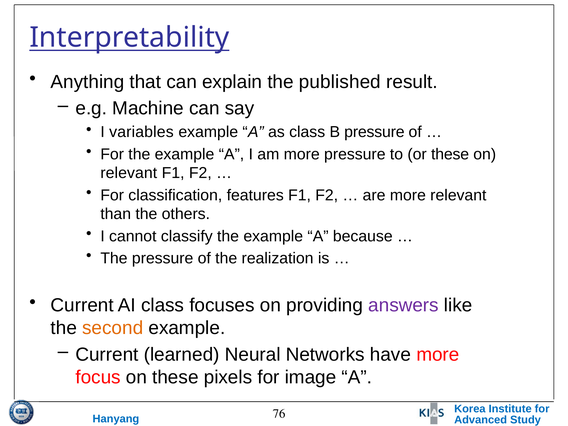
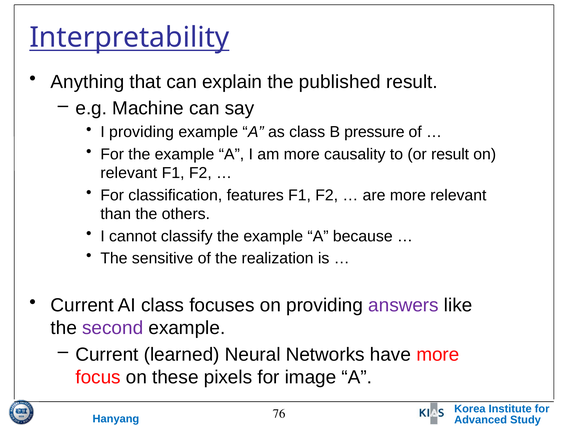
I variables: variables -> providing (141, 132)
more pressure: pressure -> causality (355, 154)
or these: these -> result (450, 154)
The pressure: pressure -> sensitive (163, 258)
second colour: orange -> purple (113, 328)
